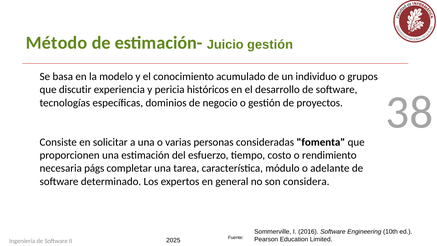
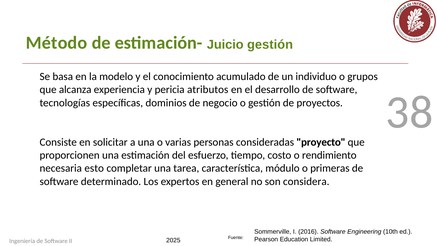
discutir: discutir -> alcanza (75, 90)
históricos: históricos -> atributos (208, 90)
fomenta: fomenta -> proyecto (321, 142)
págs: págs -> esto (94, 168)
adelante: adelante -> primeras (330, 168)
